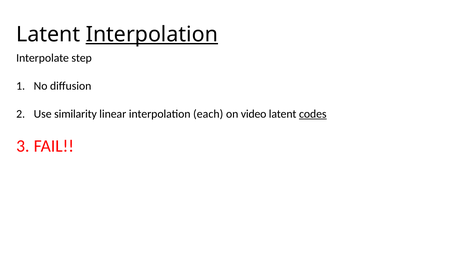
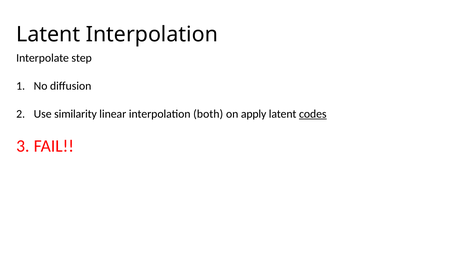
Interpolation underline: present -> none (152, 34)
each: each -> both (208, 114)
video: video -> apply (254, 114)
